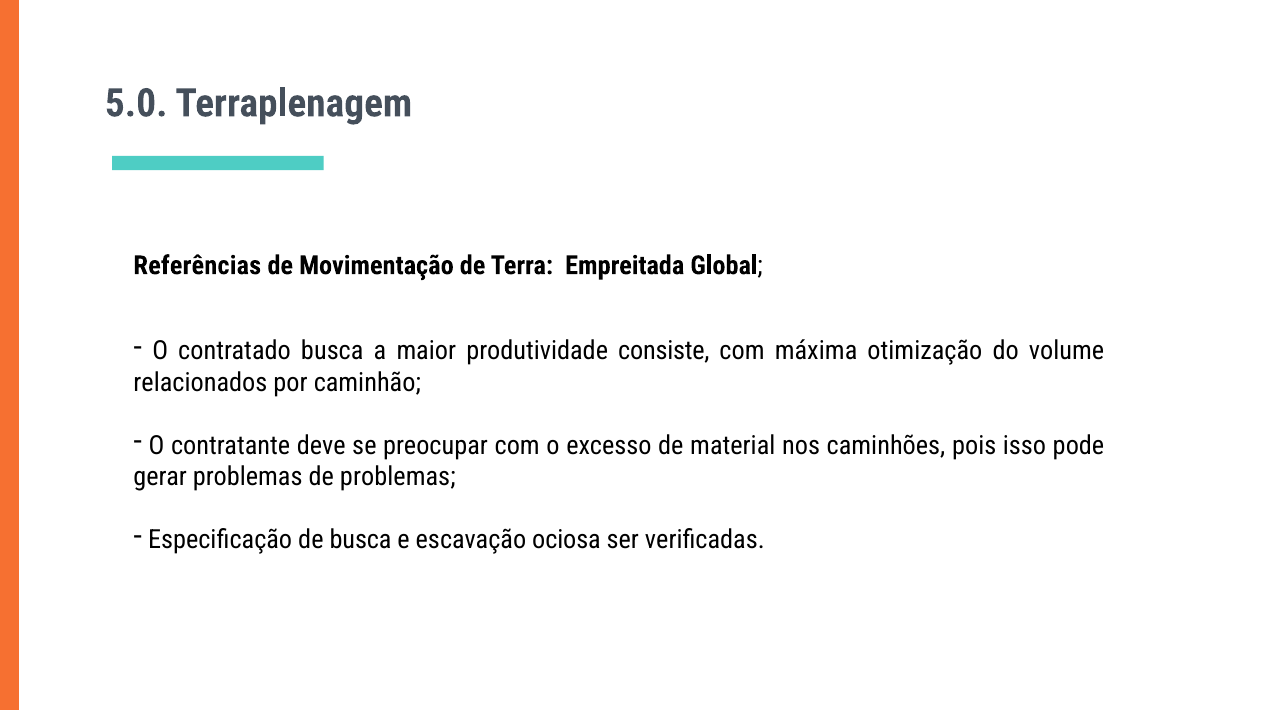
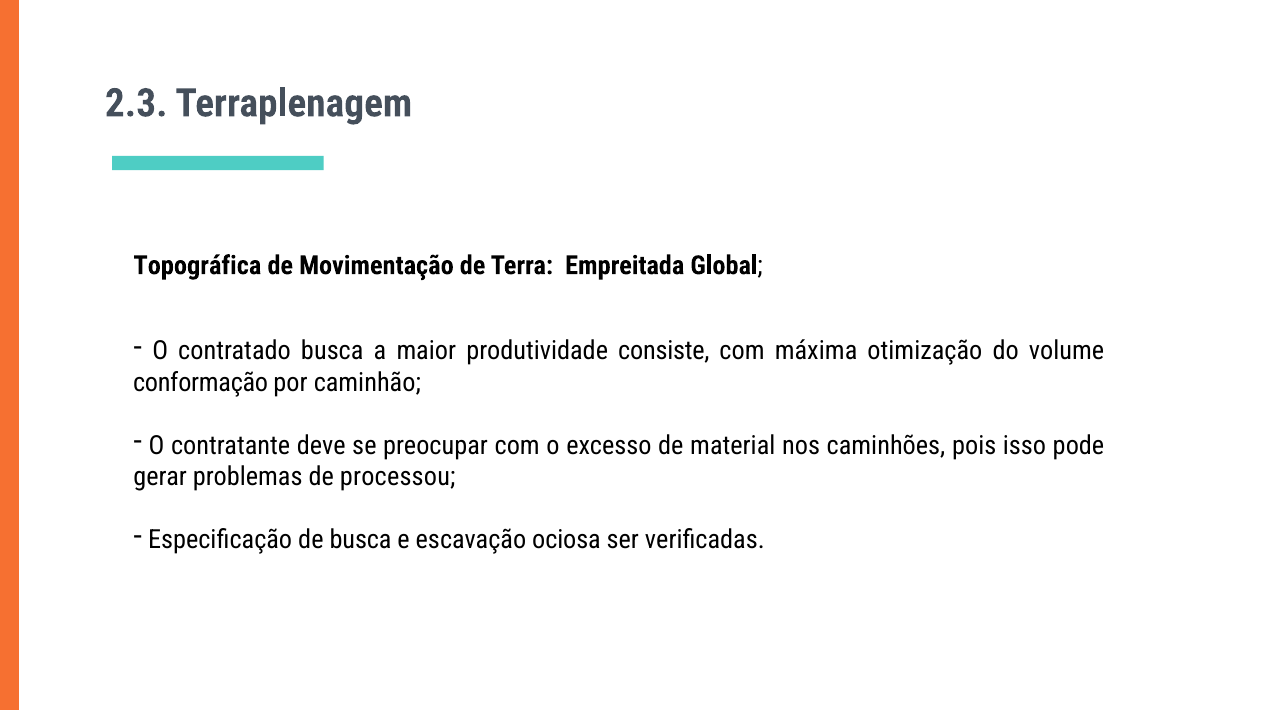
5.0: 5.0 -> 2.3 (136, 103)
Referências: Referências -> Topográfica (197, 265)
relacionados: relacionados -> conformação (201, 382)
de problemas: problemas -> processou (398, 477)
